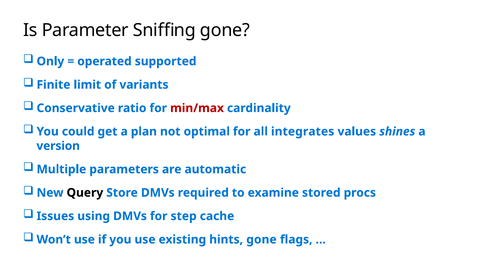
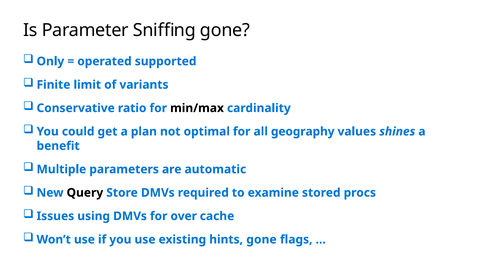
min/max colour: red -> black (197, 108)
integrates: integrates -> geography (303, 131)
version: version -> benefit (58, 146)
step: step -> over (184, 216)
